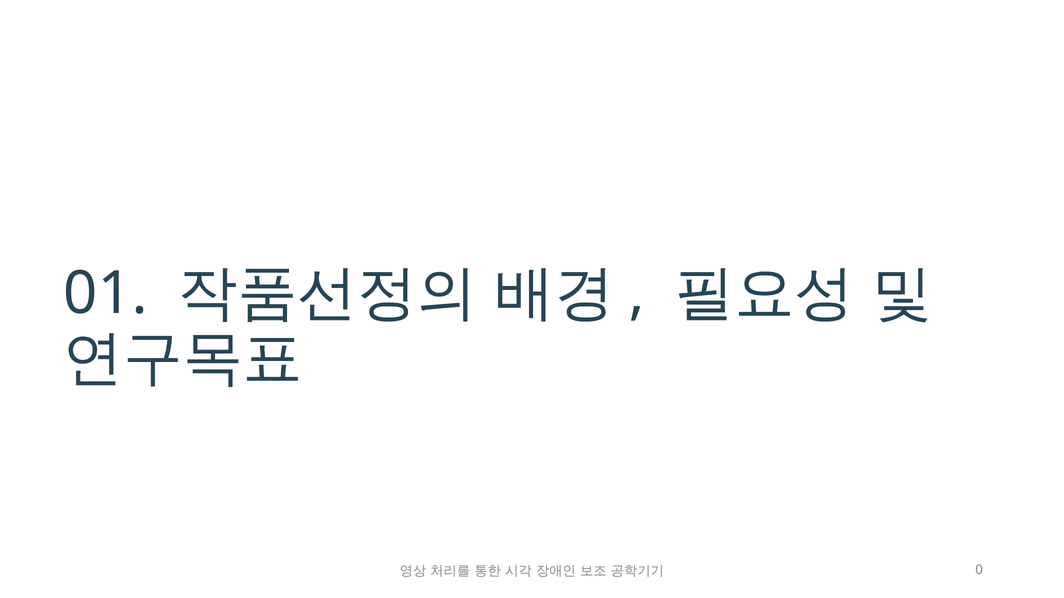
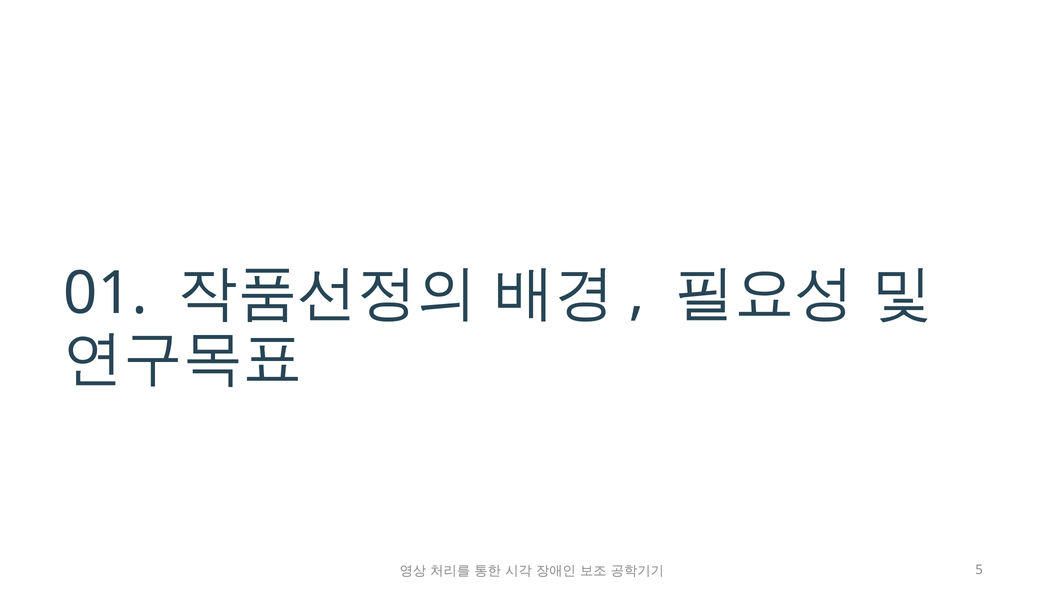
0: 0 -> 5 (979, 570)
